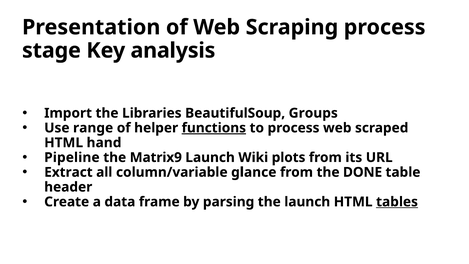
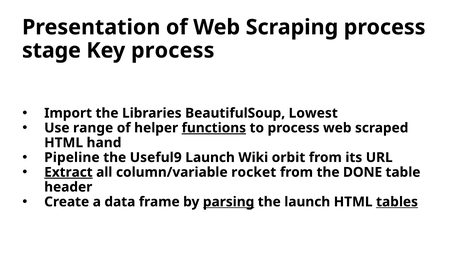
Key analysis: analysis -> process (173, 50)
Groups: Groups -> Lowest (313, 113)
Matrix9: Matrix9 -> Useful9 (156, 157)
plots: plots -> orbit (288, 157)
Extract underline: none -> present (68, 172)
glance: glance -> rocket (254, 172)
parsing underline: none -> present (229, 202)
